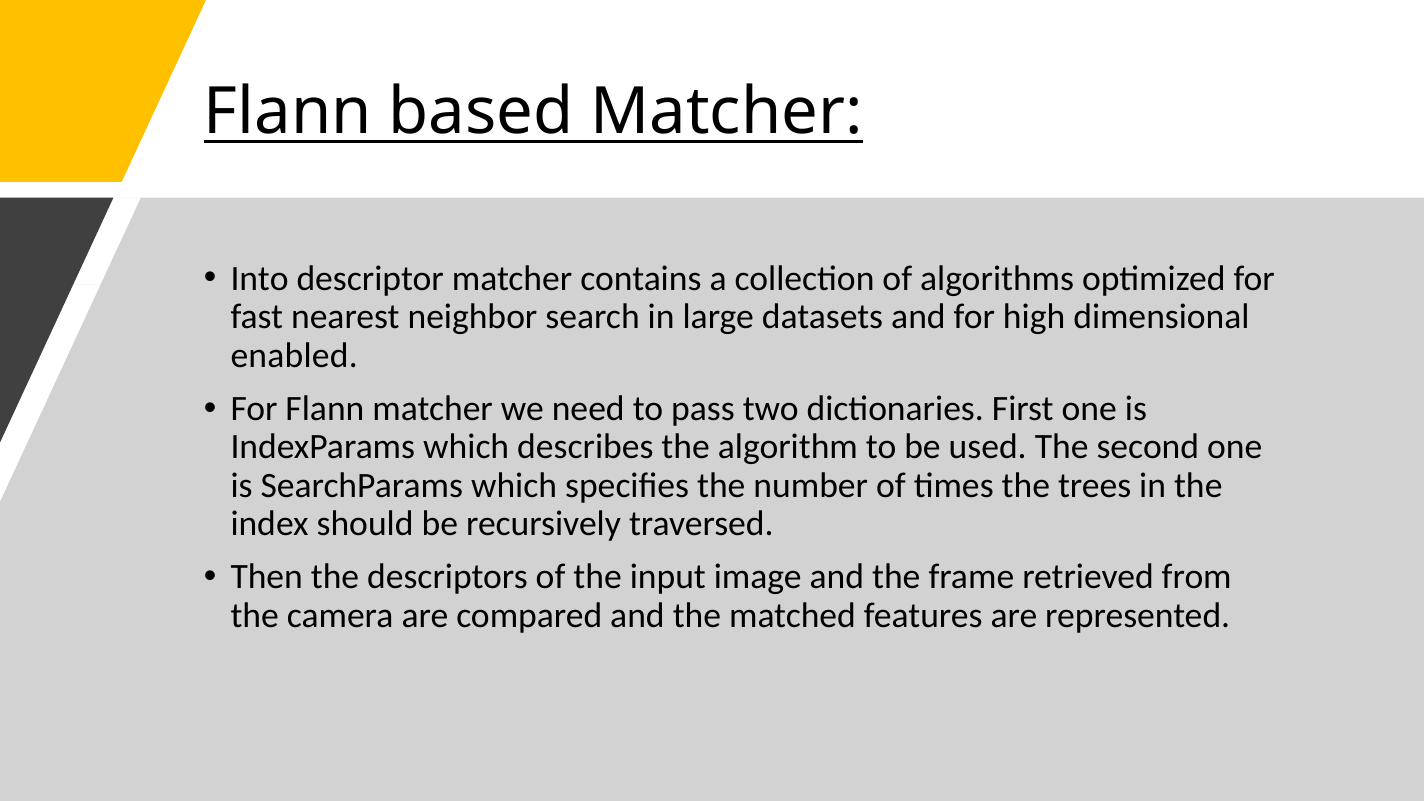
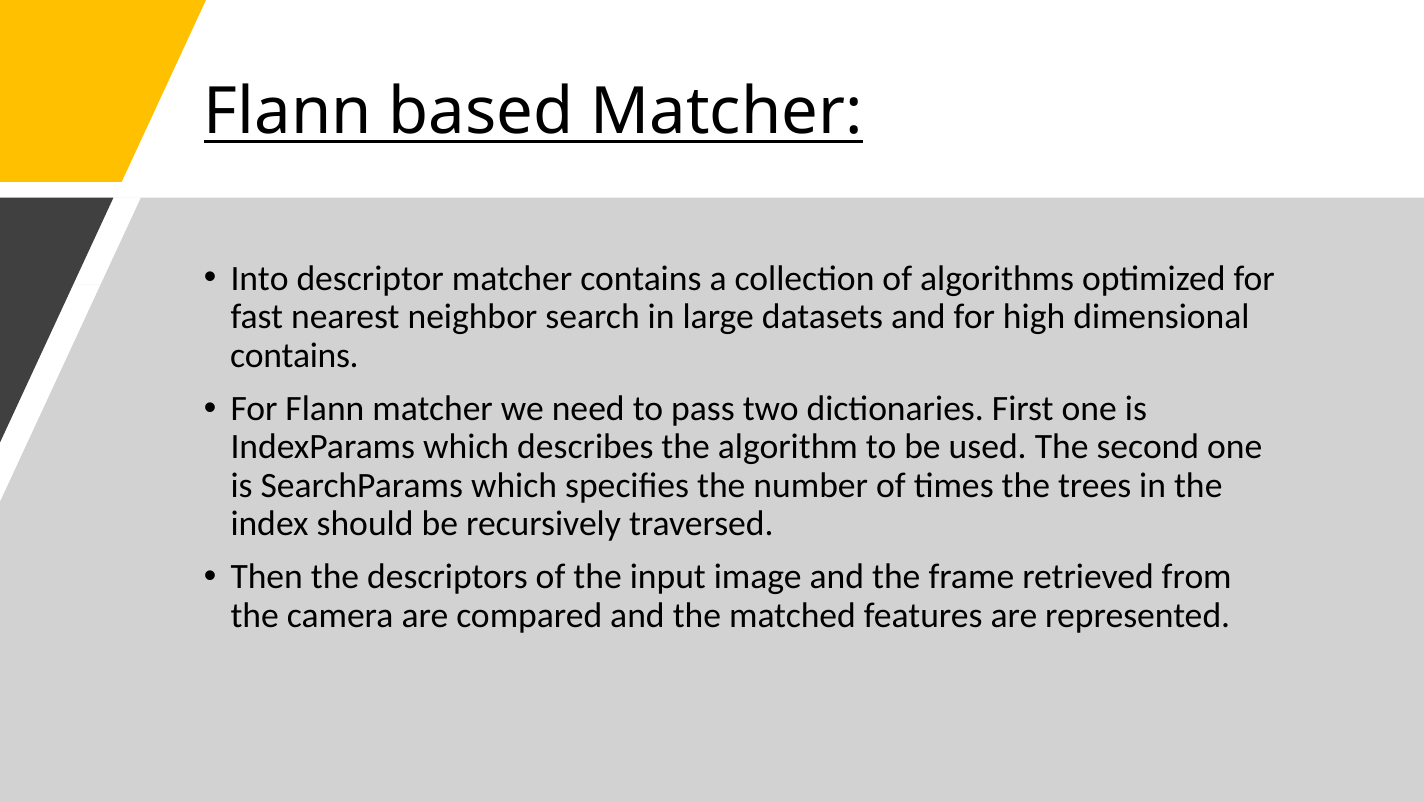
enabled: enabled -> contains (294, 355)
